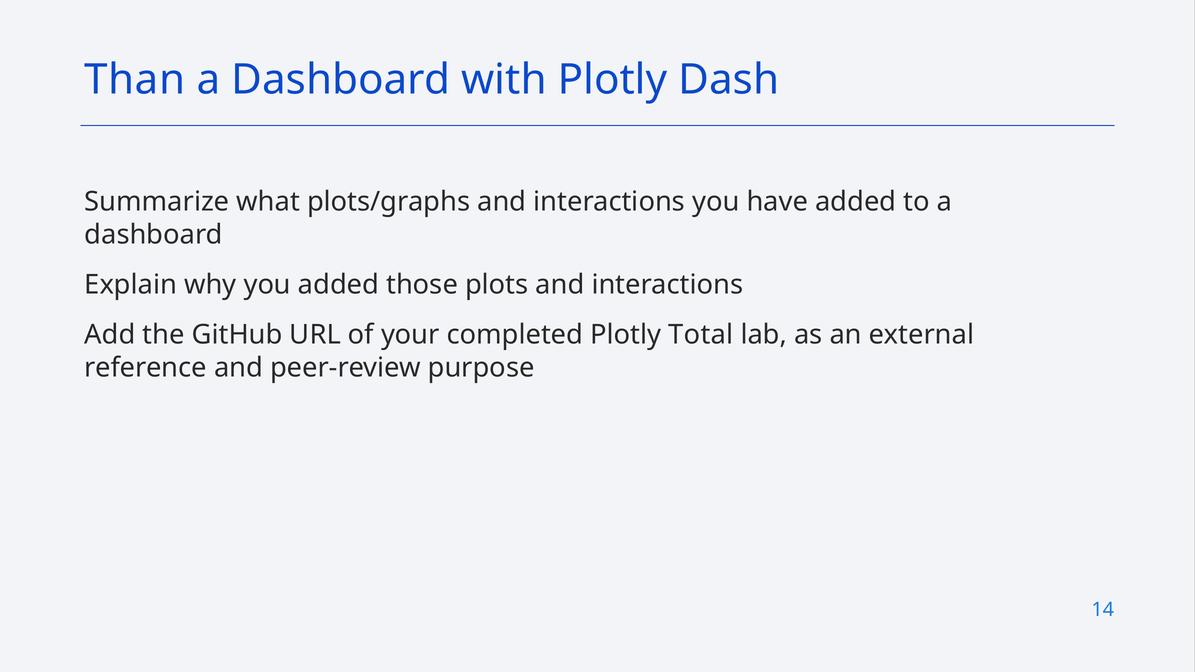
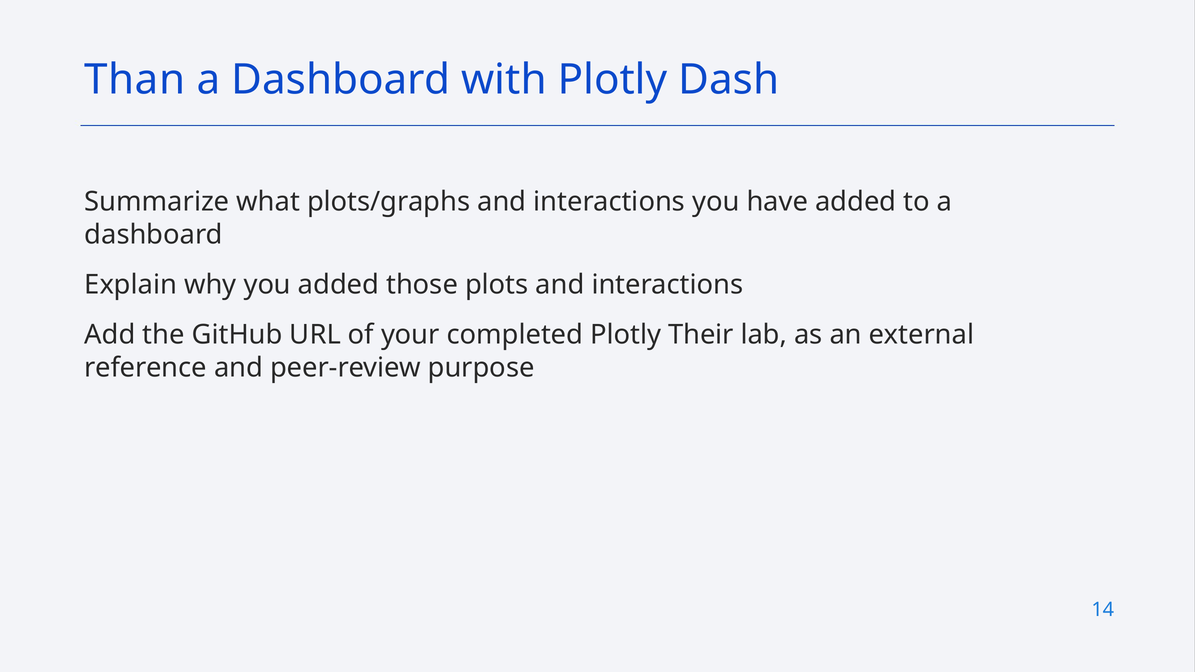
Total: Total -> Their (701, 335)
